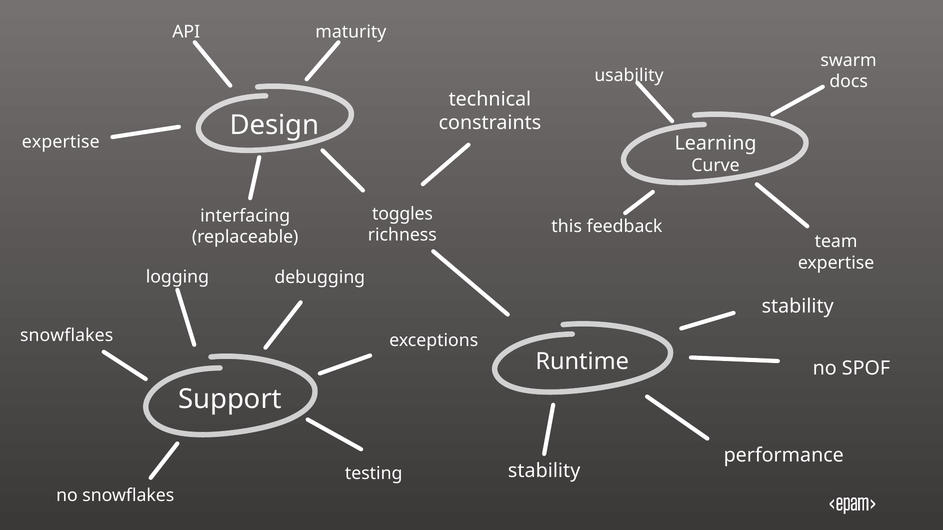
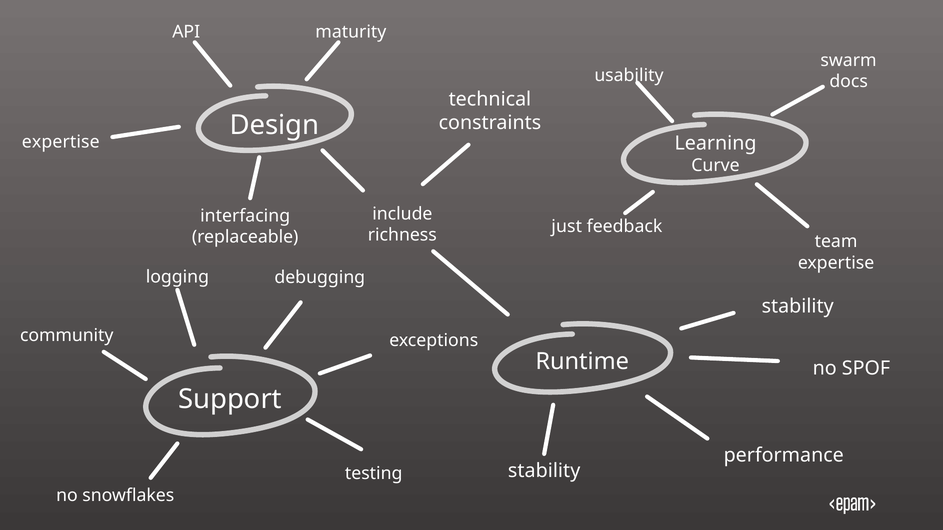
toggles: toggles -> include (402, 214)
this: this -> just (567, 226)
snowflakes: snowflakes -> community (67, 336)
